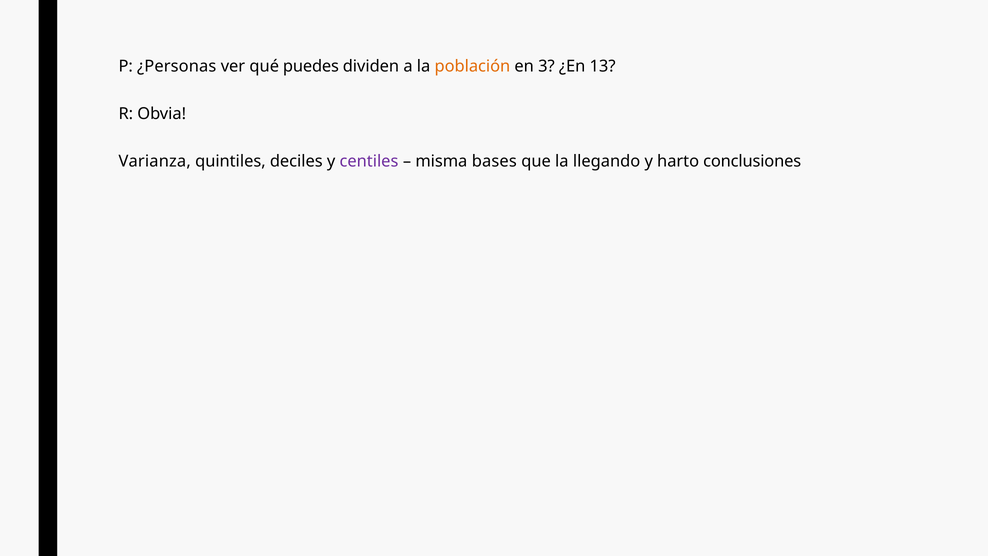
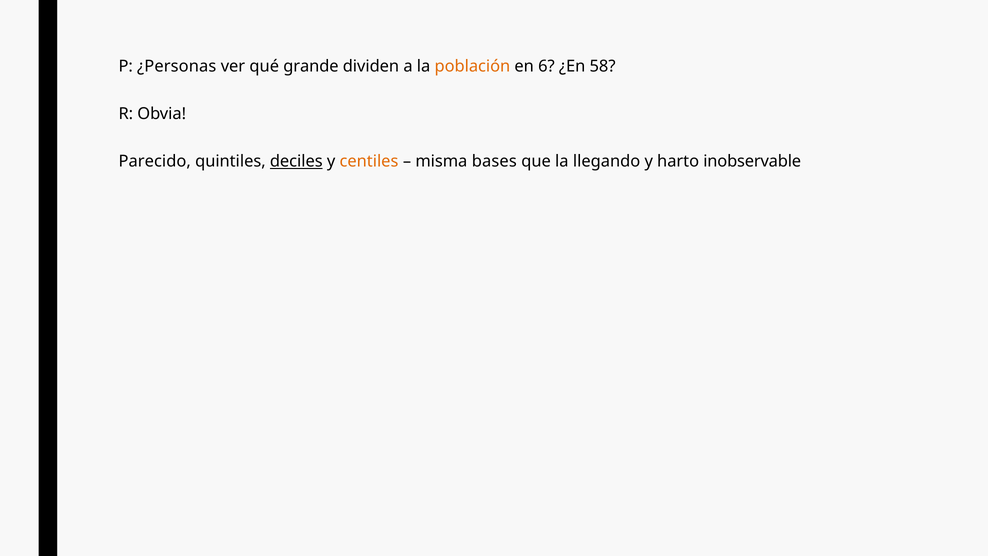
puedes: puedes -> grande (311, 67)
3: 3 -> 6 (546, 67)
13: 13 -> 58 (603, 67)
Varianza: Varianza -> Parecido (155, 161)
deciles underline: none -> present (296, 161)
centiles colour: purple -> orange (369, 161)
conclusiones: conclusiones -> inobservable (752, 161)
